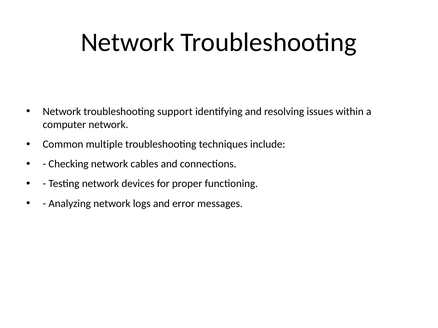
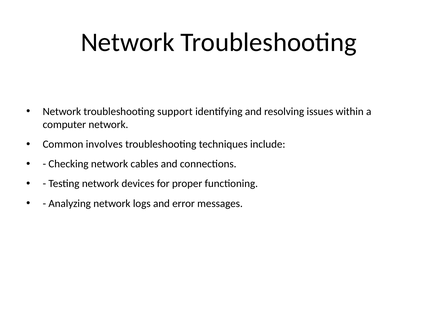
multiple: multiple -> involves (104, 145)
